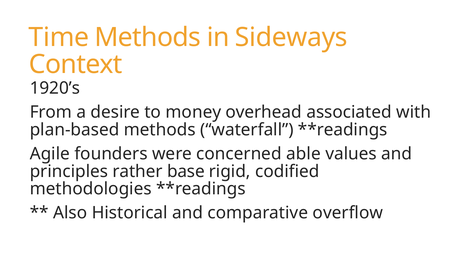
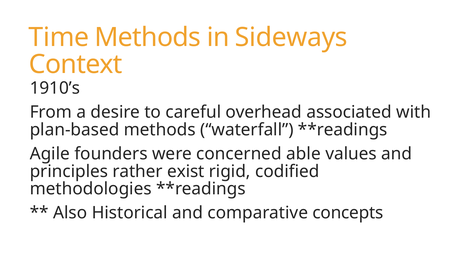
1920’s: 1920’s -> 1910’s (55, 88)
money: money -> careful (193, 112)
base: base -> exist (186, 171)
overflow: overflow -> concepts (348, 213)
